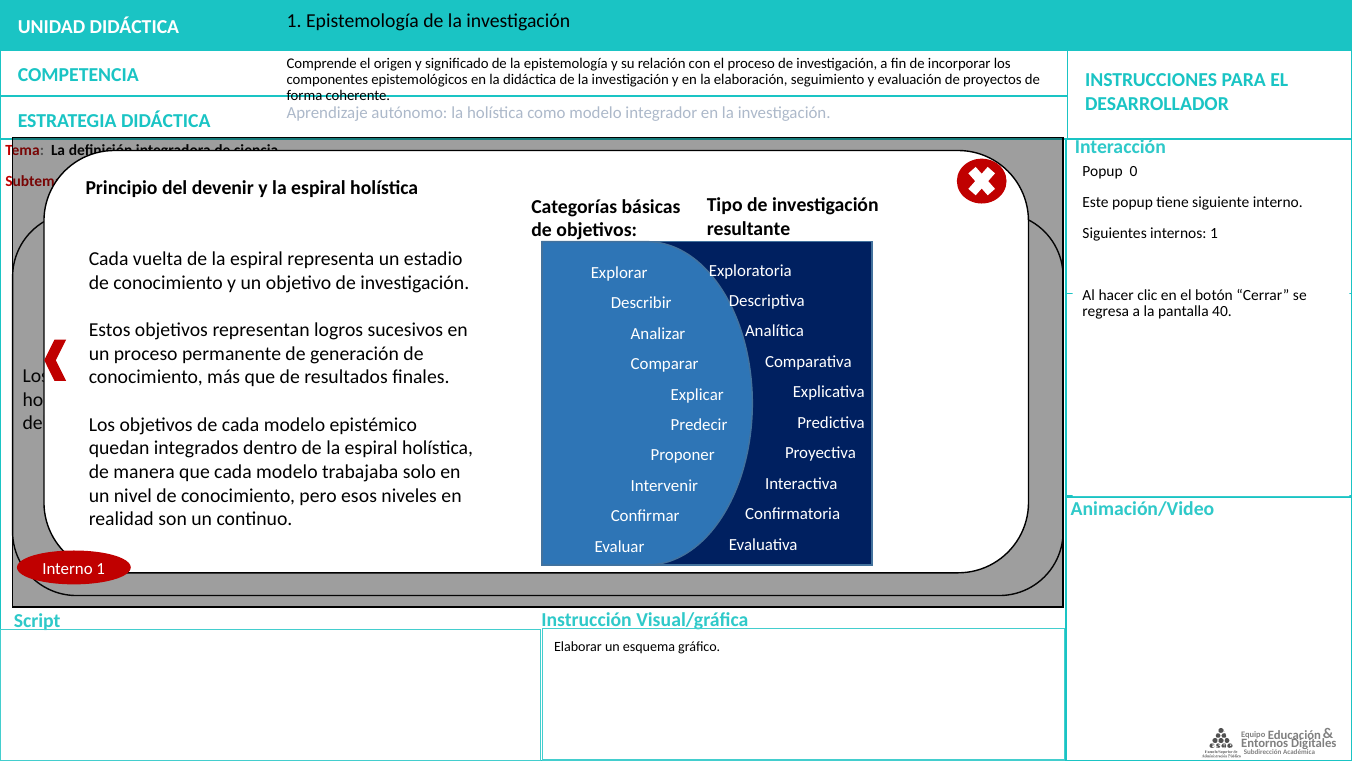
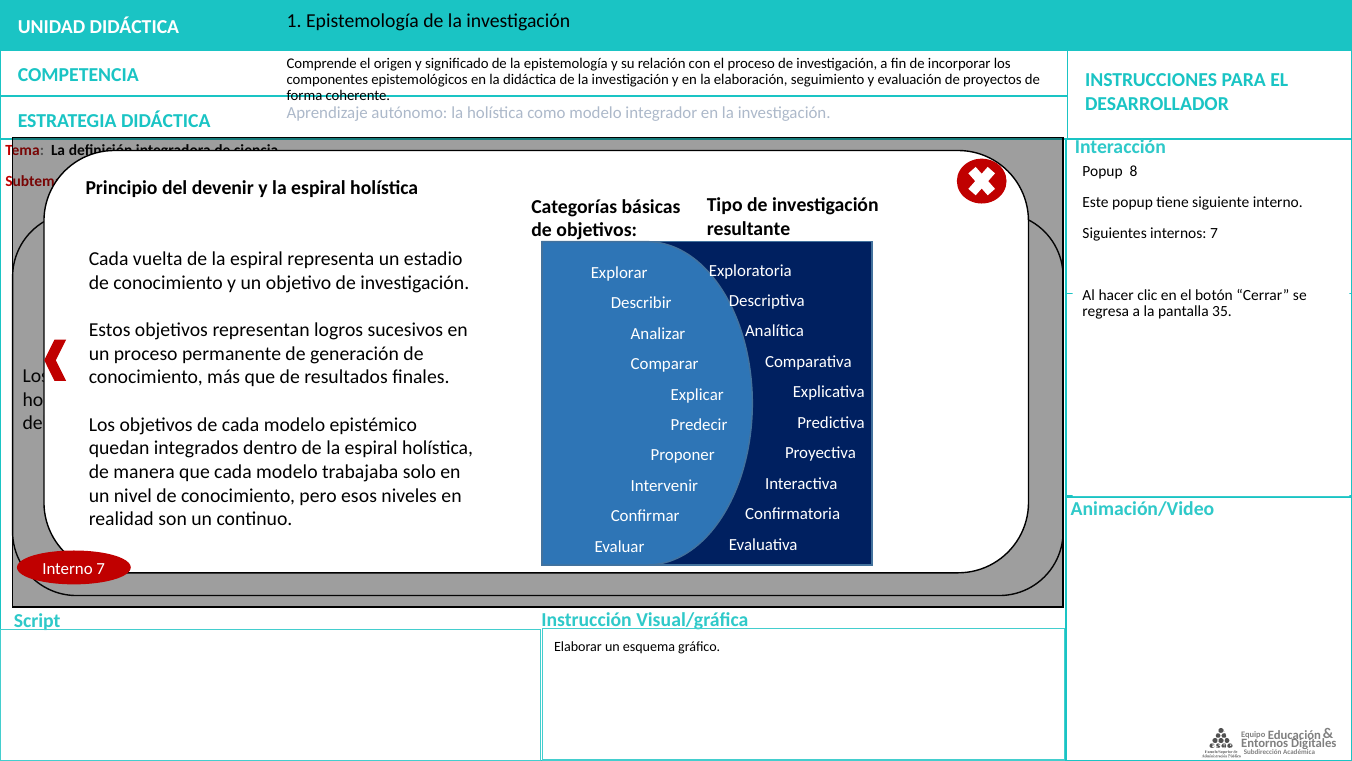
0: 0 -> 8 (1134, 172)
internos 1: 1 -> 7 (1214, 233)
40: 40 -> 35 (1222, 312)
Interno 1: 1 -> 7 (101, 568)
